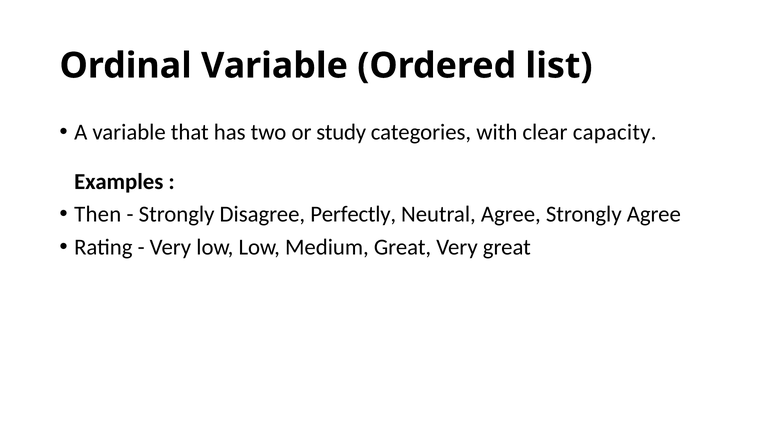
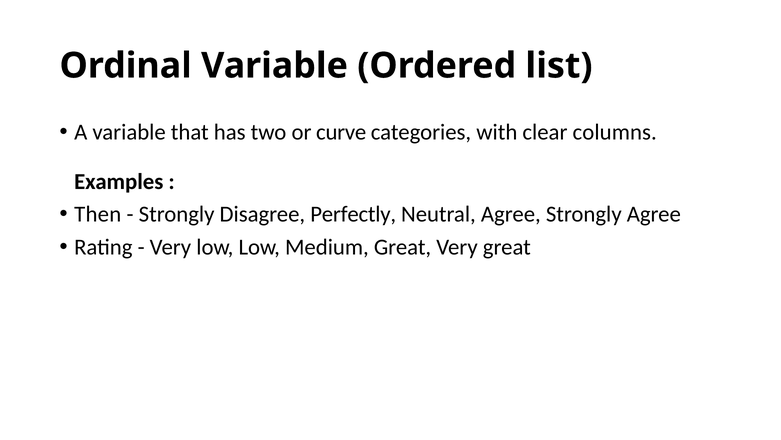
study: study -> curve (341, 132)
capacity: capacity -> columns (615, 132)
